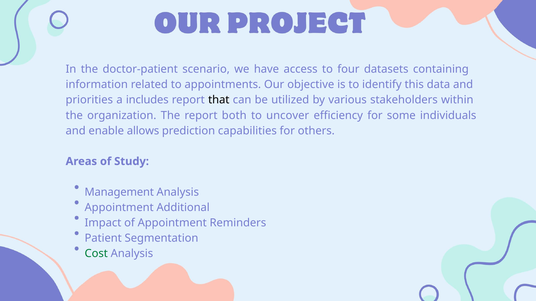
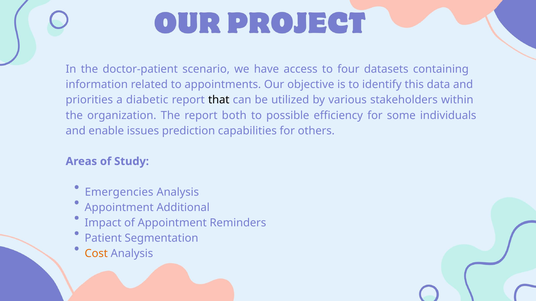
includes: includes -> diabetic (147, 100)
uncover: uncover -> possible (288, 116)
allows: allows -> issues (143, 131)
Management: Management -> Emergencies (119, 192)
Cost colour: green -> orange (96, 254)
